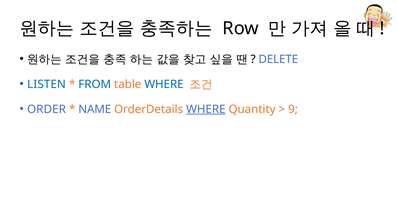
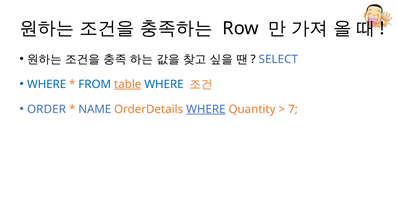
DELETE: DELETE -> SELECT (278, 59)
LISTEN: LISTEN -> WHERE (47, 84)
table underline: none -> present (128, 84)
9: 9 -> 7 (293, 109)
